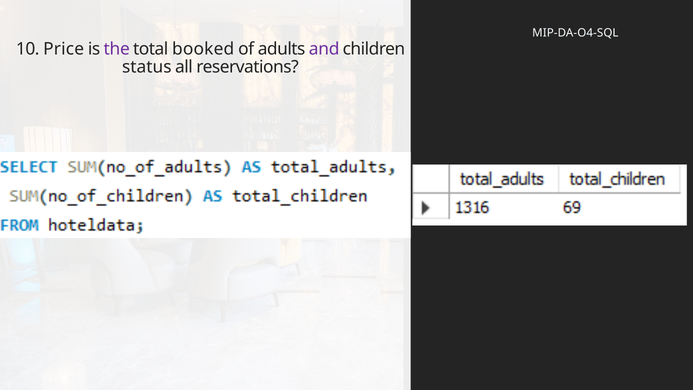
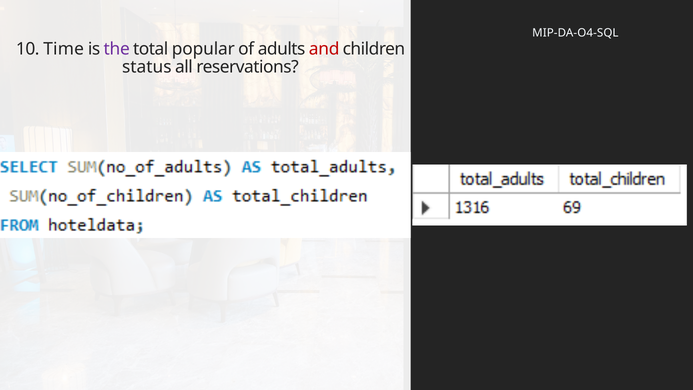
Price: Price -> Time (64, 49)
booked: booked -> popular (203, 49)
and colour: purple -> red (324, 49)
